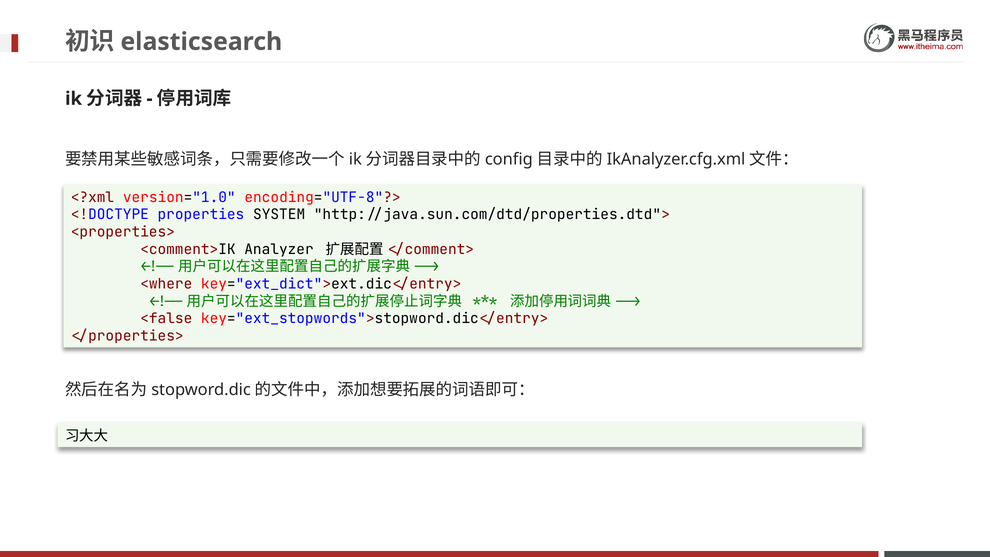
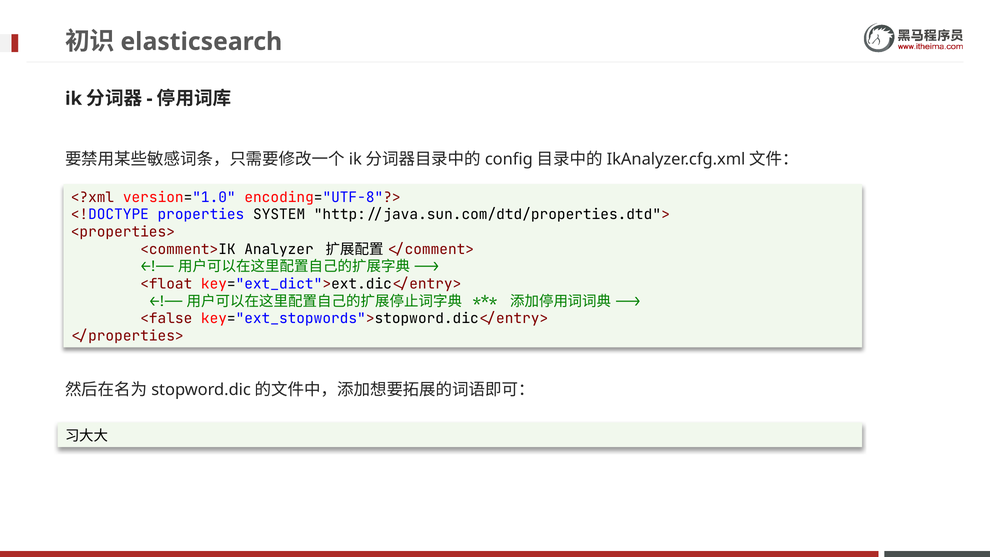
<where: <where -> <float (166, 284)
